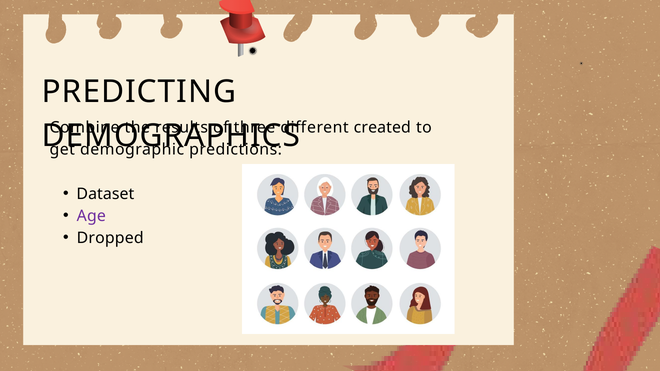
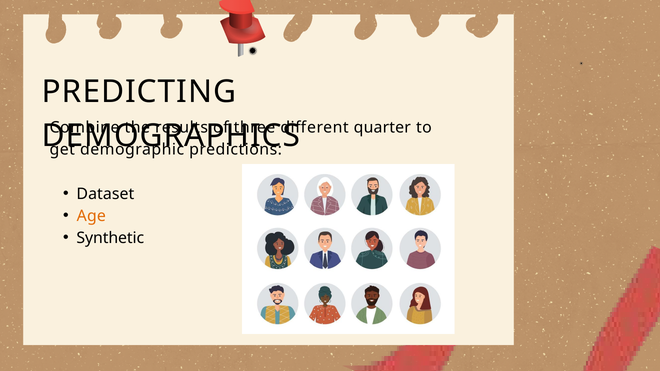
created: created -> quarter (382, 127)
Age colour: purple -> orange (91, 216)
Dropped: Dropped -> Synthetic (110, 238)
